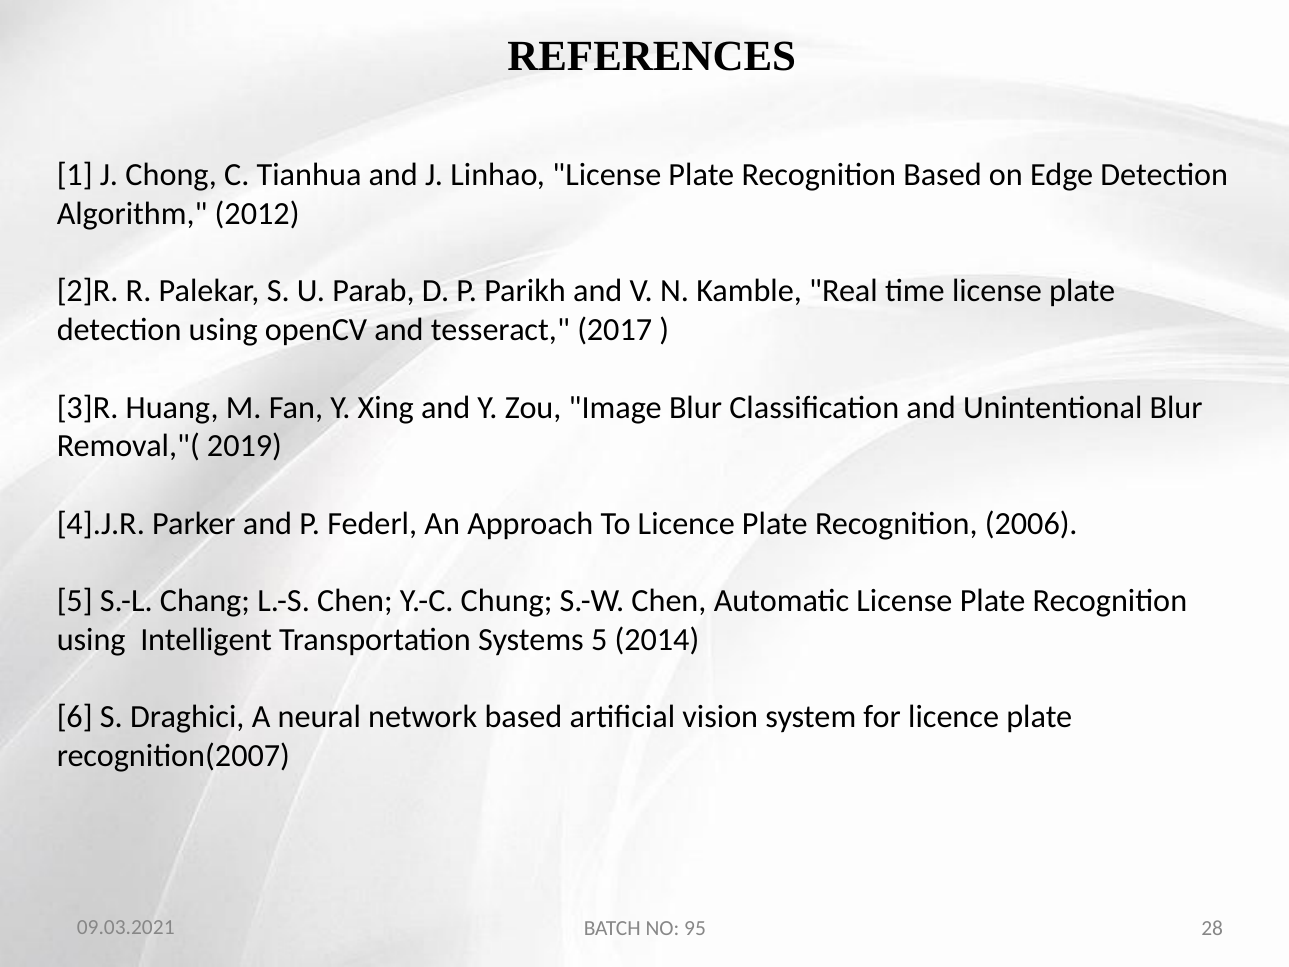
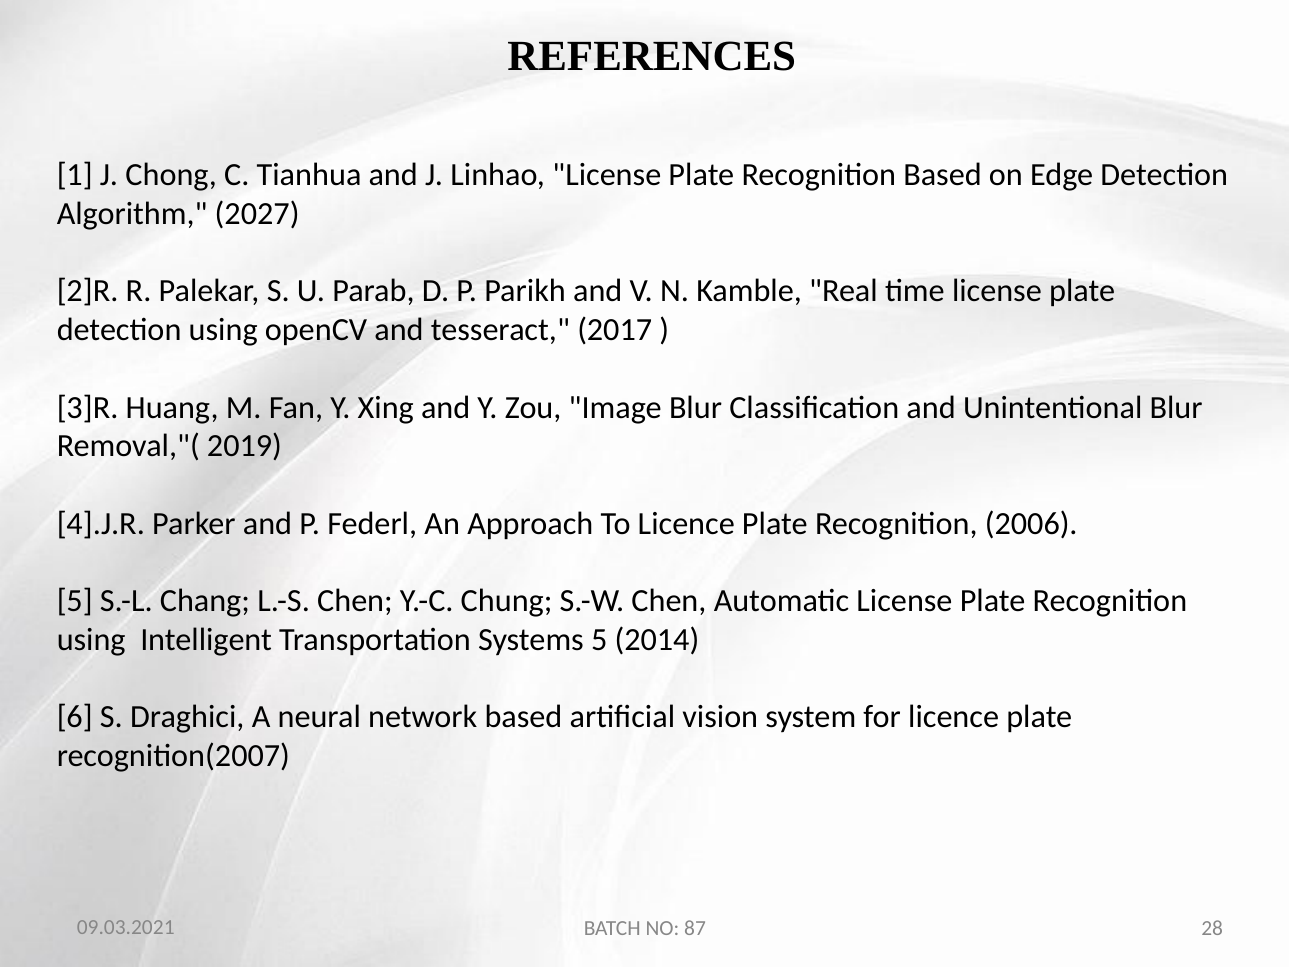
2012: 2012 -> 2027 (257, 214)
95: 95 -> 87 (695, 928)
